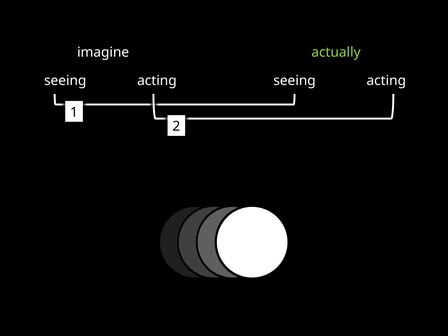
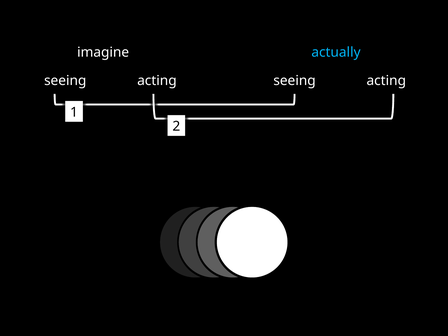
actually colour: light green -> light blue (336, 52)
